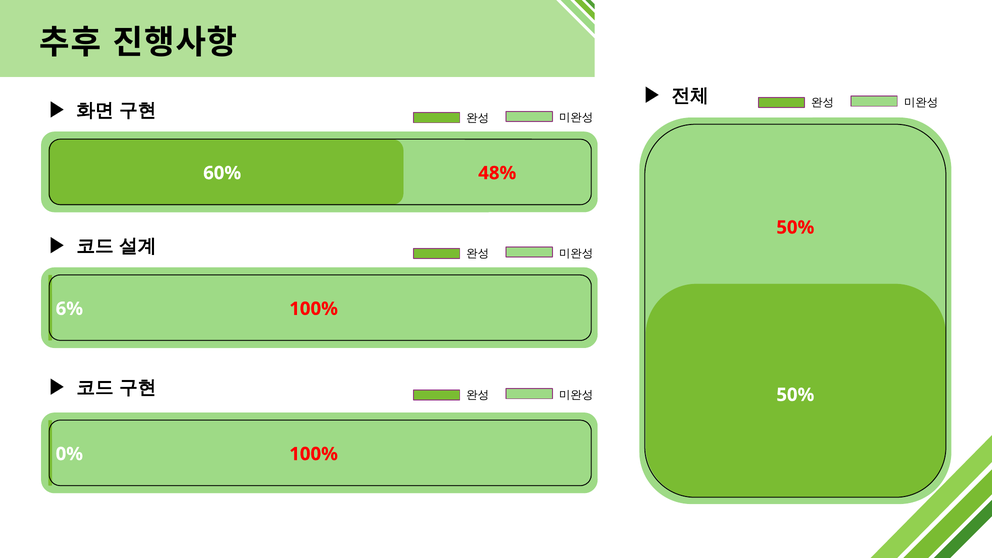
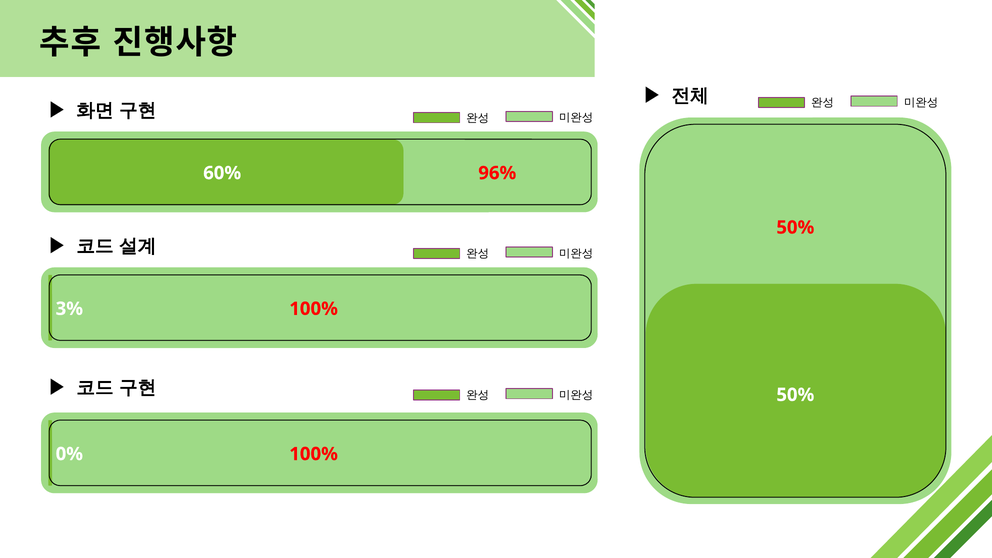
48%: 48% -> 96% (497, 173)
6%: 6% -> 3% (69, 309)
